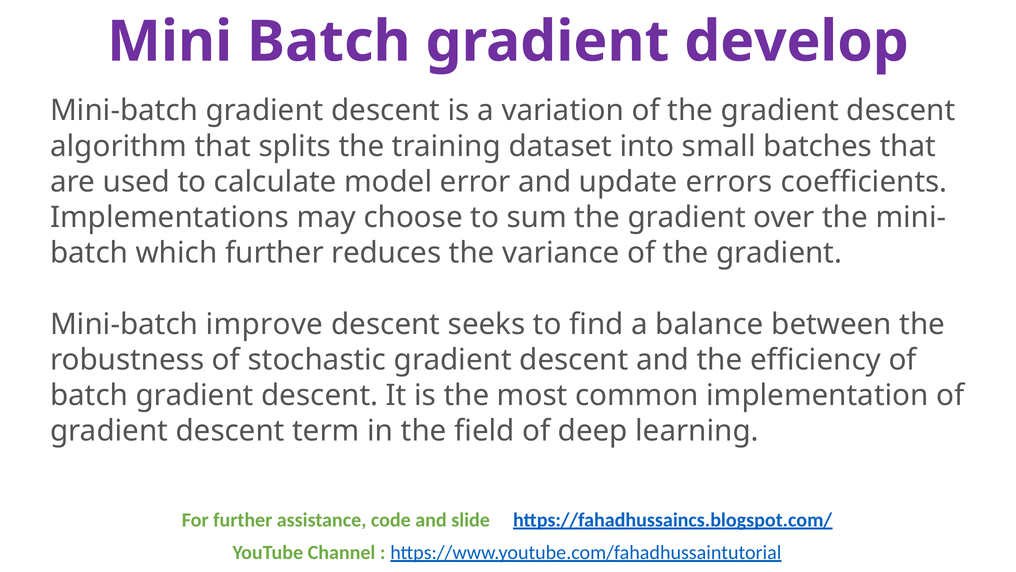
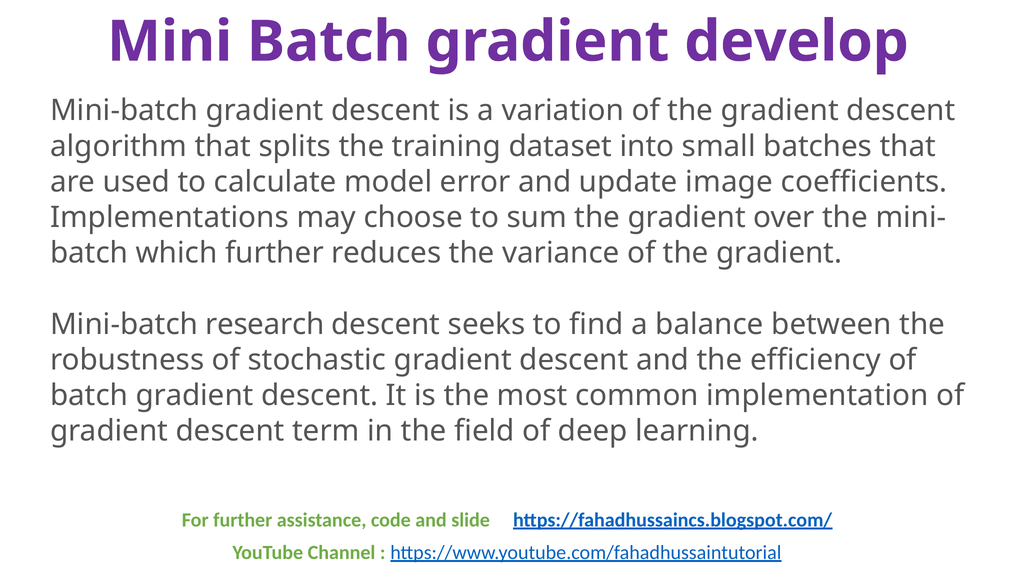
errors: errors -> image (729, 182)
improve: improve -> research (265, 324)
